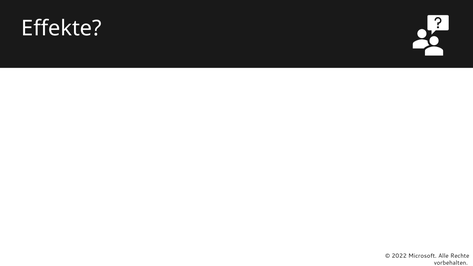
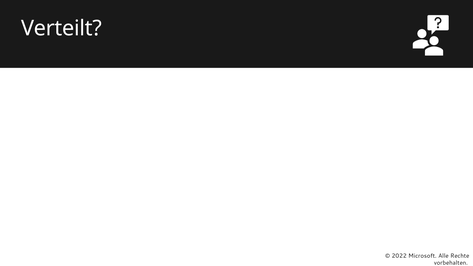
Effekte: Effekte -> Verteilt (62, 28)
